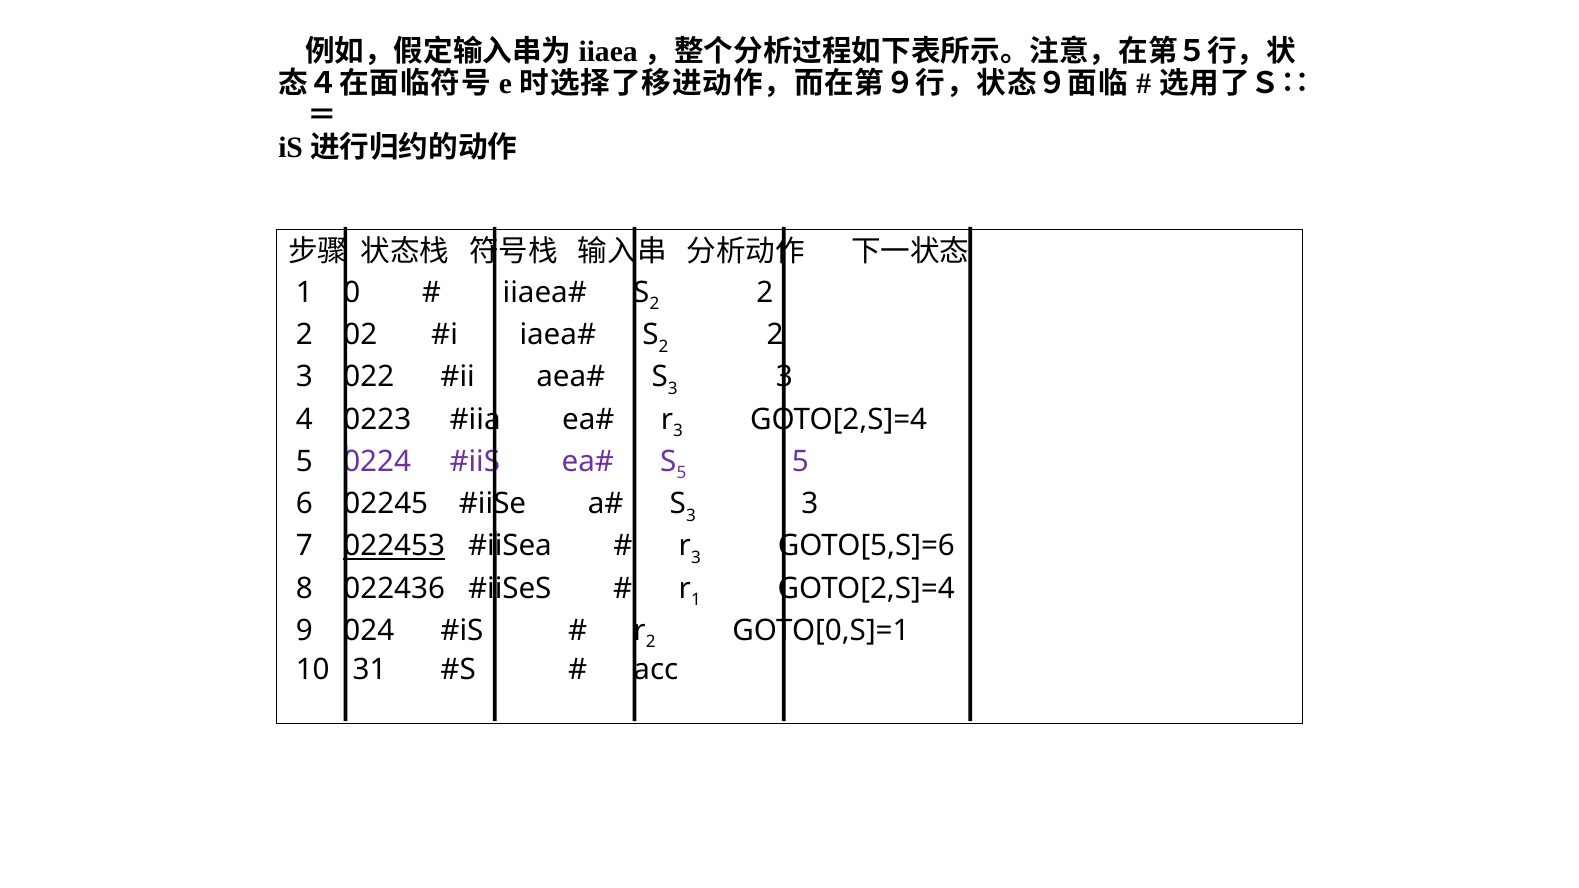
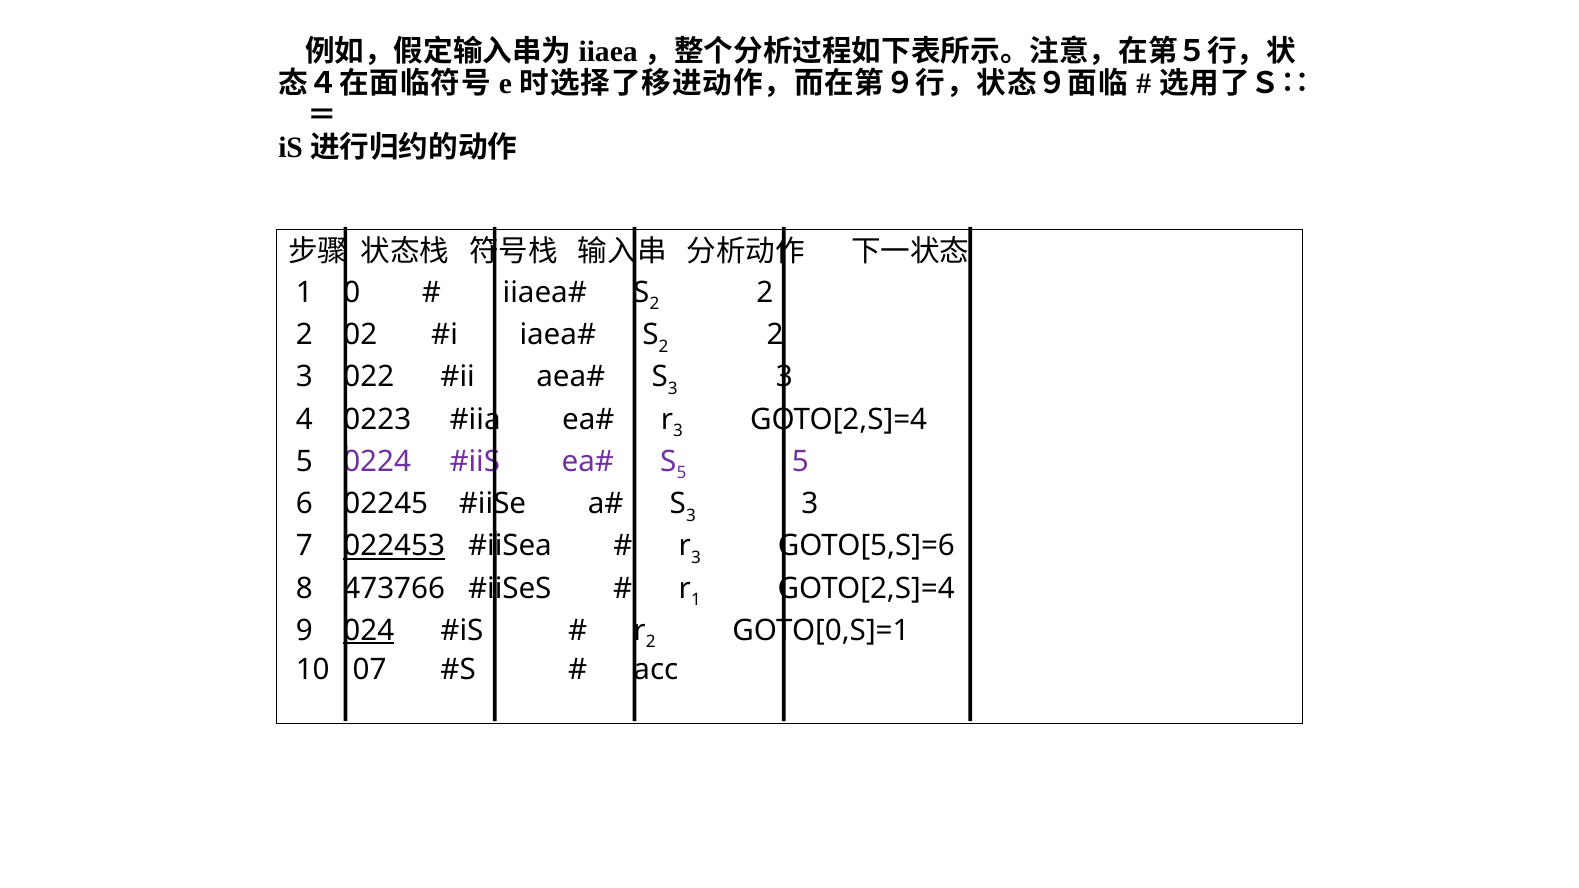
022436: 022436 -> 473766 (394, 588)
024 underline: none -> present (369, 631)
31: 31 -> 07 (370, 669)
